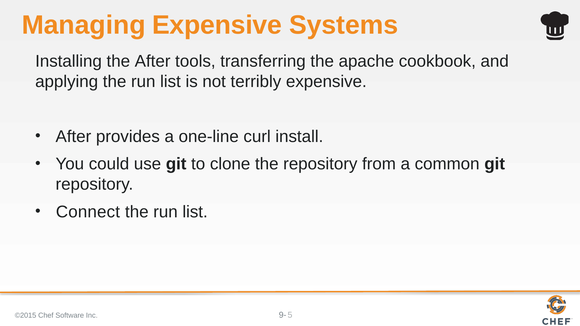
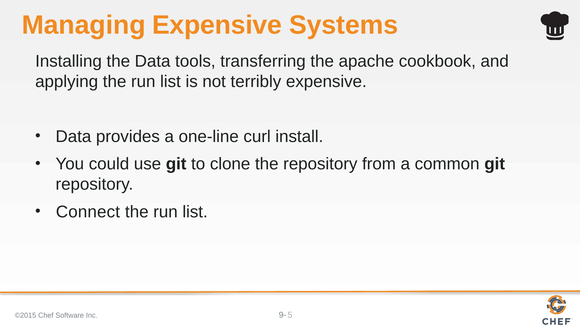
the After: After -> Data (153, 61)
After: After -> Data (73, 137)
